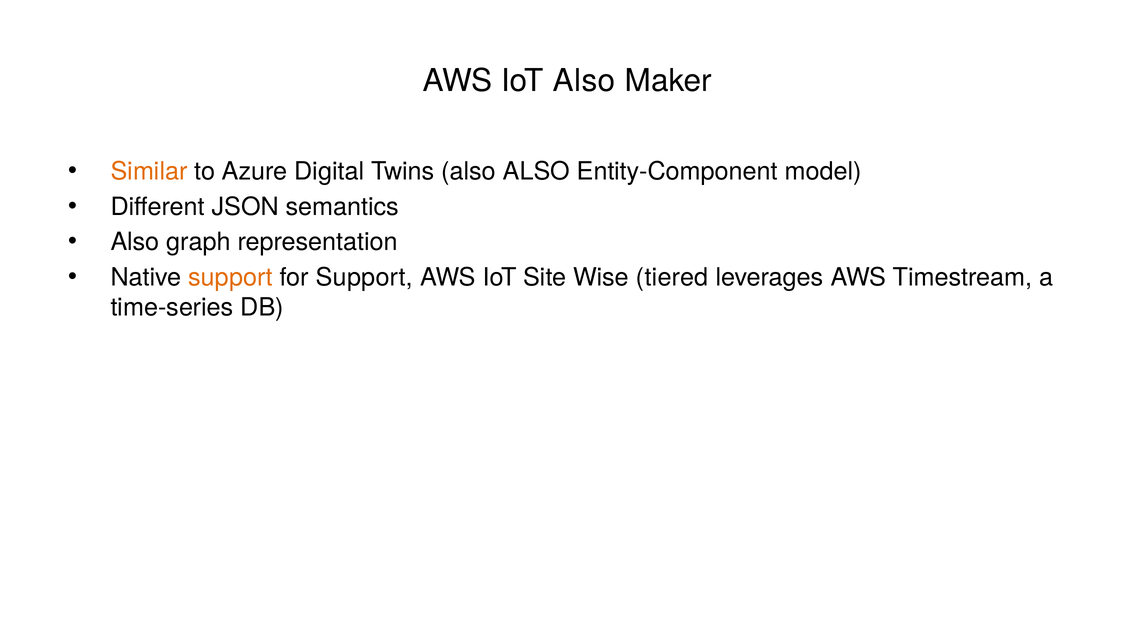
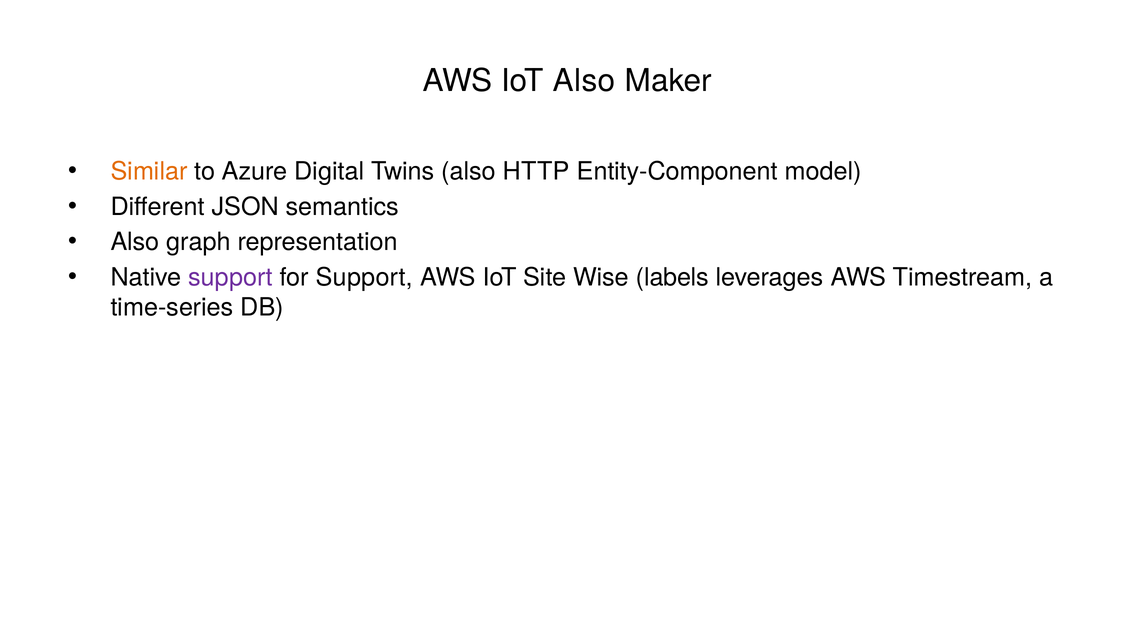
also ALSO: ALSO -> HTTP (536, 172)
support colour: orange -> purple (230, 277)
tiered: tiered -> labels (672, 277)
